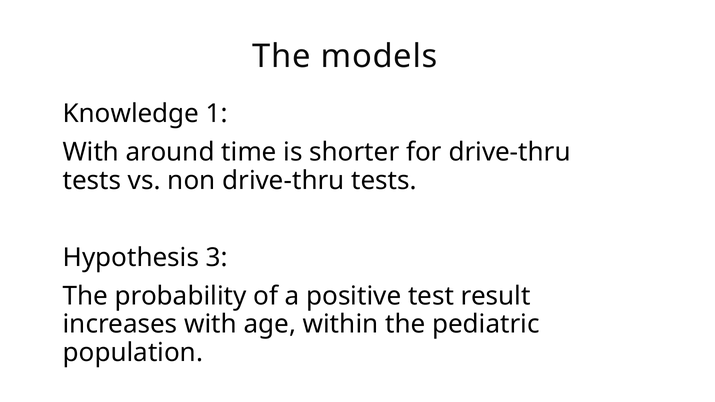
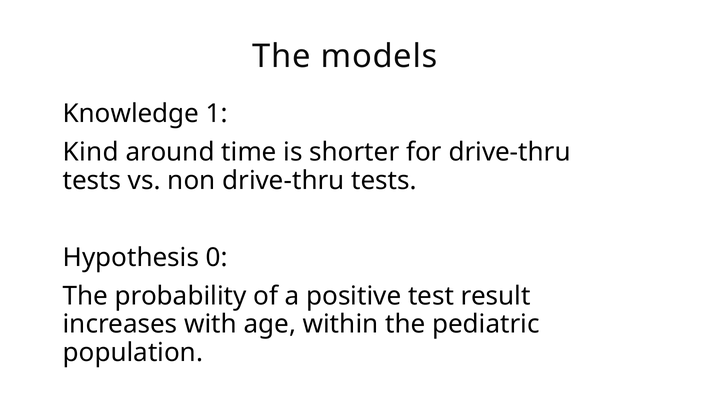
With: With -> Kind (91, 152)
3: 3 -> 0 (217, 258)
